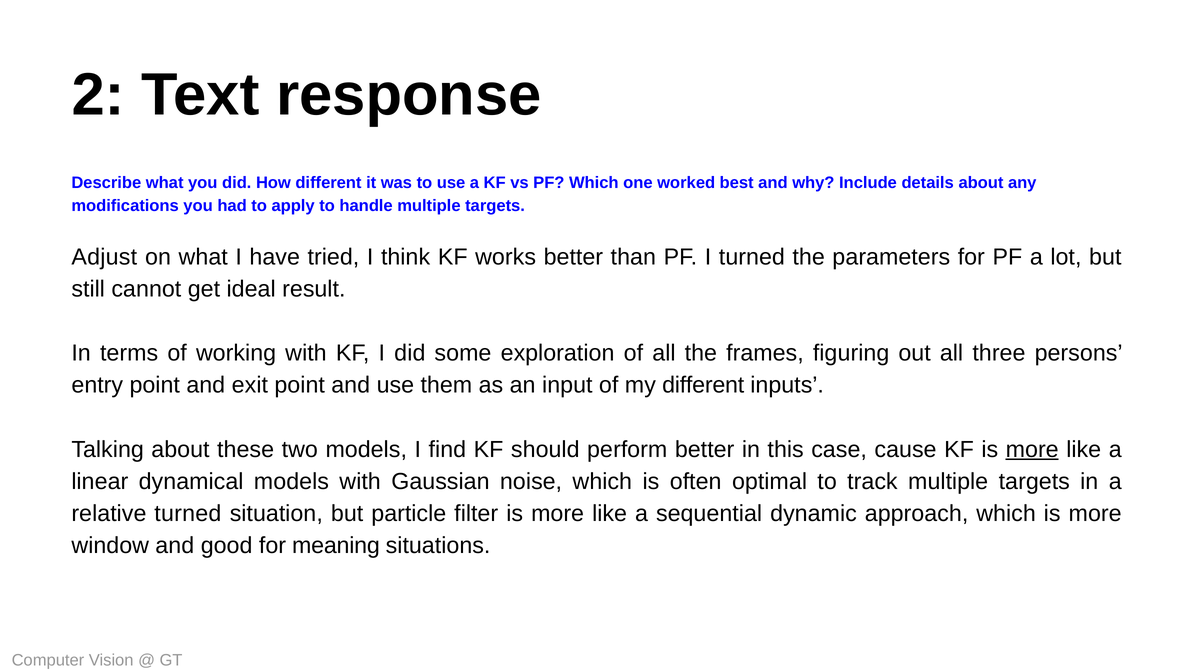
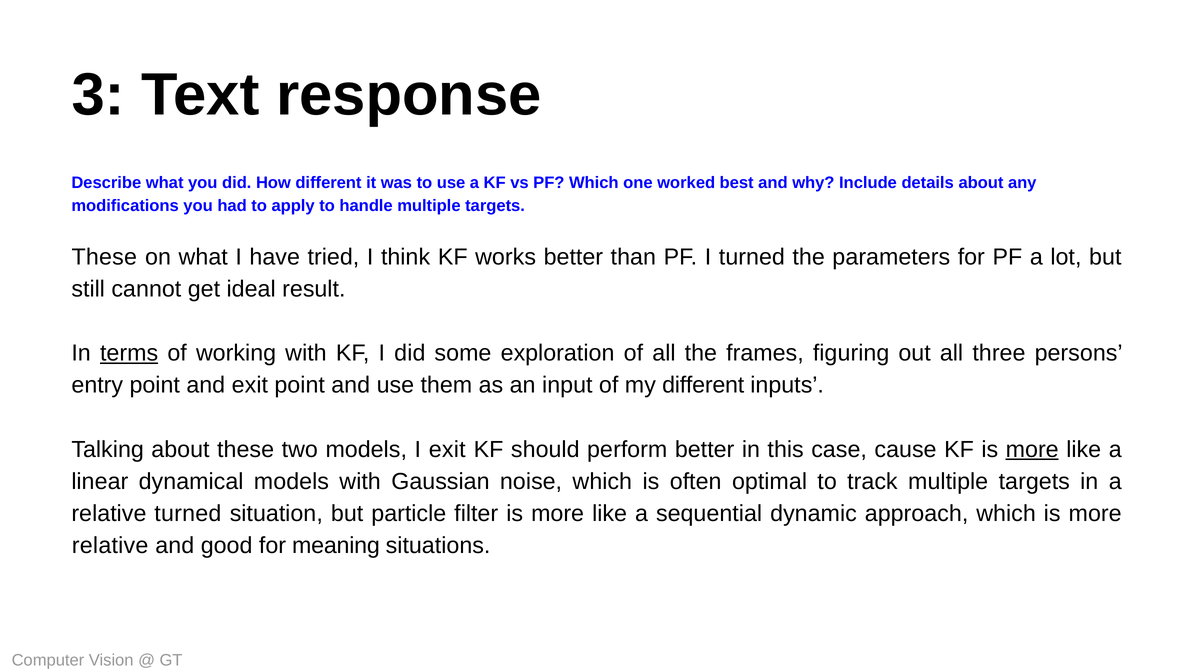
2: 2 -> 3 (98, 95)
Adjust: Adjust -> These (104, 257)
terms underline: none -> present (129, 353)
I find: find -> exit (447, 449)
window: window -> relative (110, 546)
